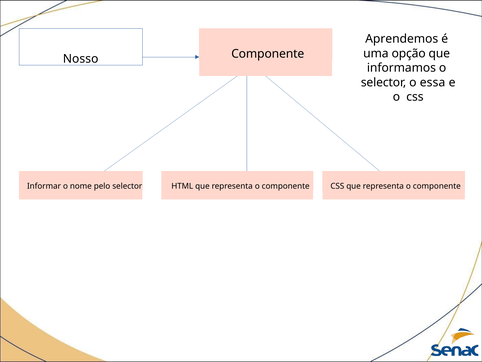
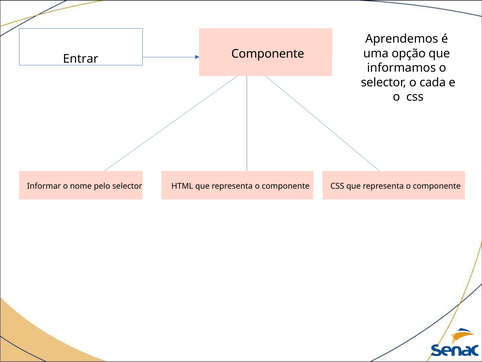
Nosso: Nosso -> Entrar (81, 59)
essa: essa -> cada (433, 82)
